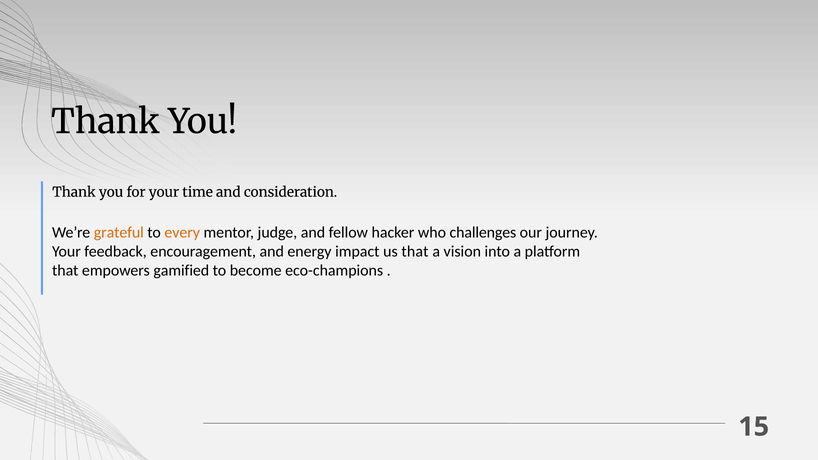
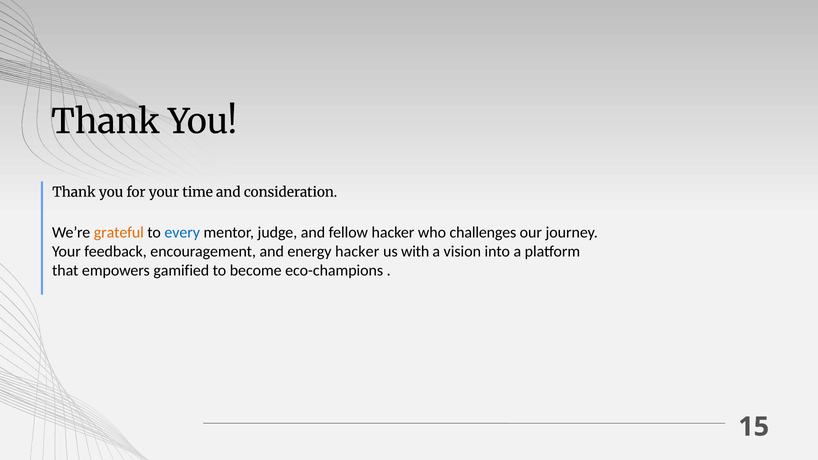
every colour: orange -> blue (182, 233)
energy impact: impact -> hacker (357, 252)
us that: that -> with (415, 252)
